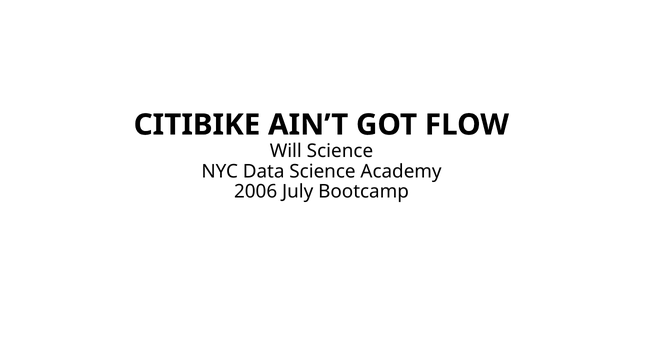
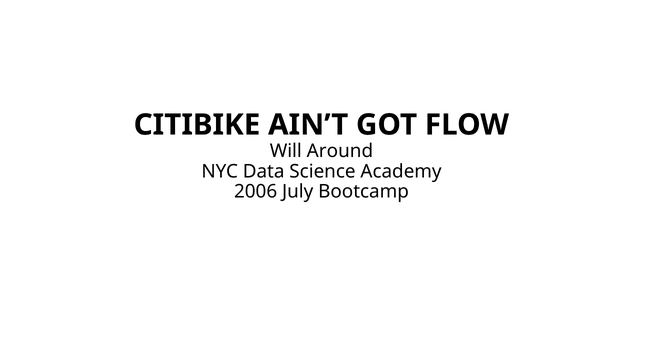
Will Science: Science -> Around (340, 151)
